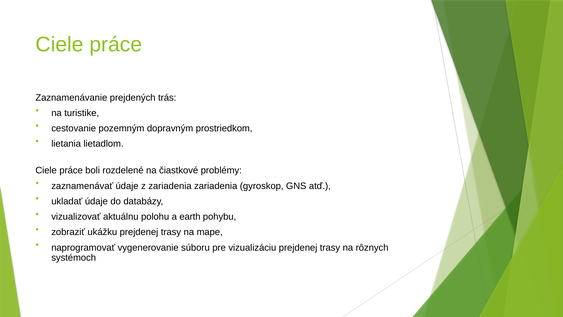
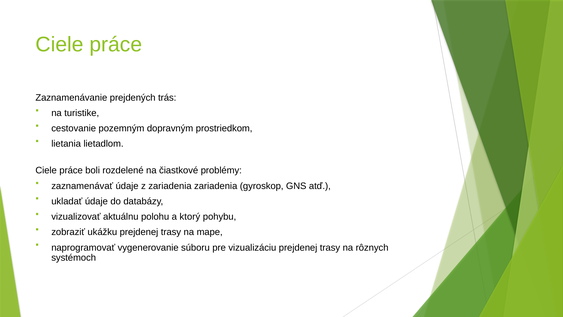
earth: earth -> ktorý (190, 217)
